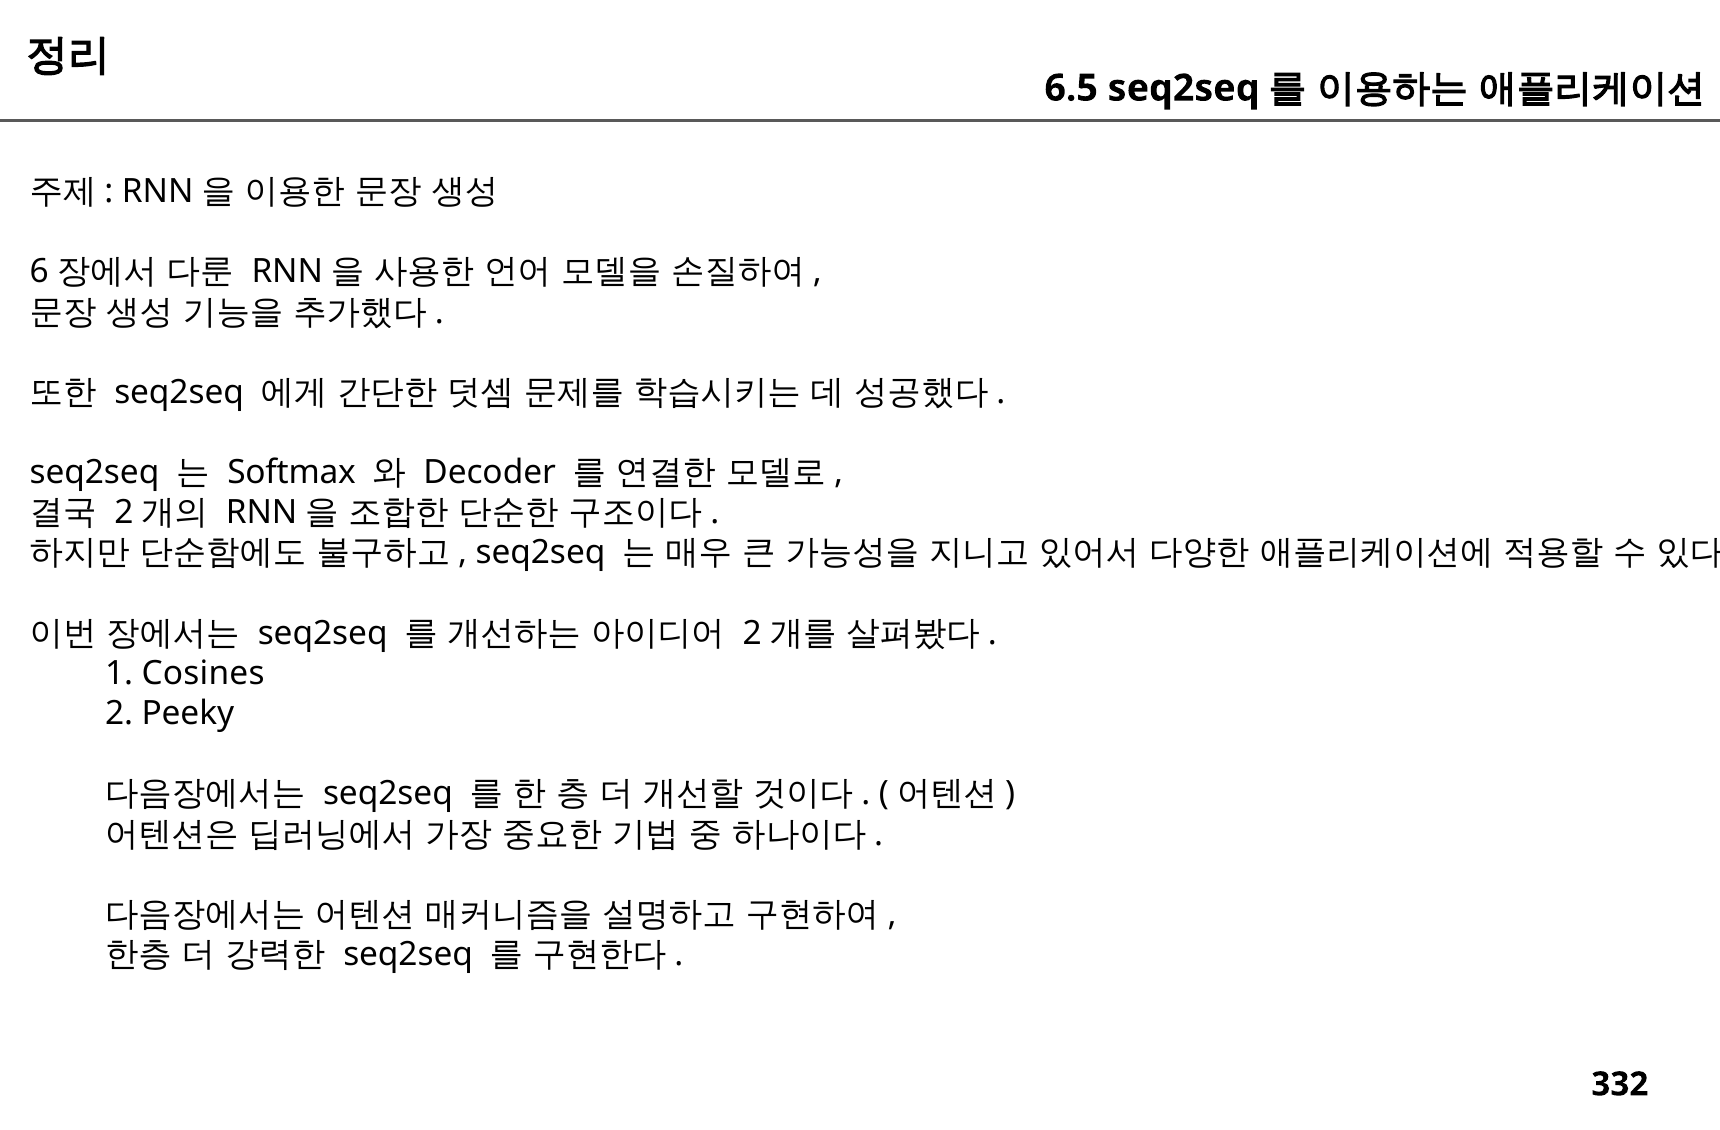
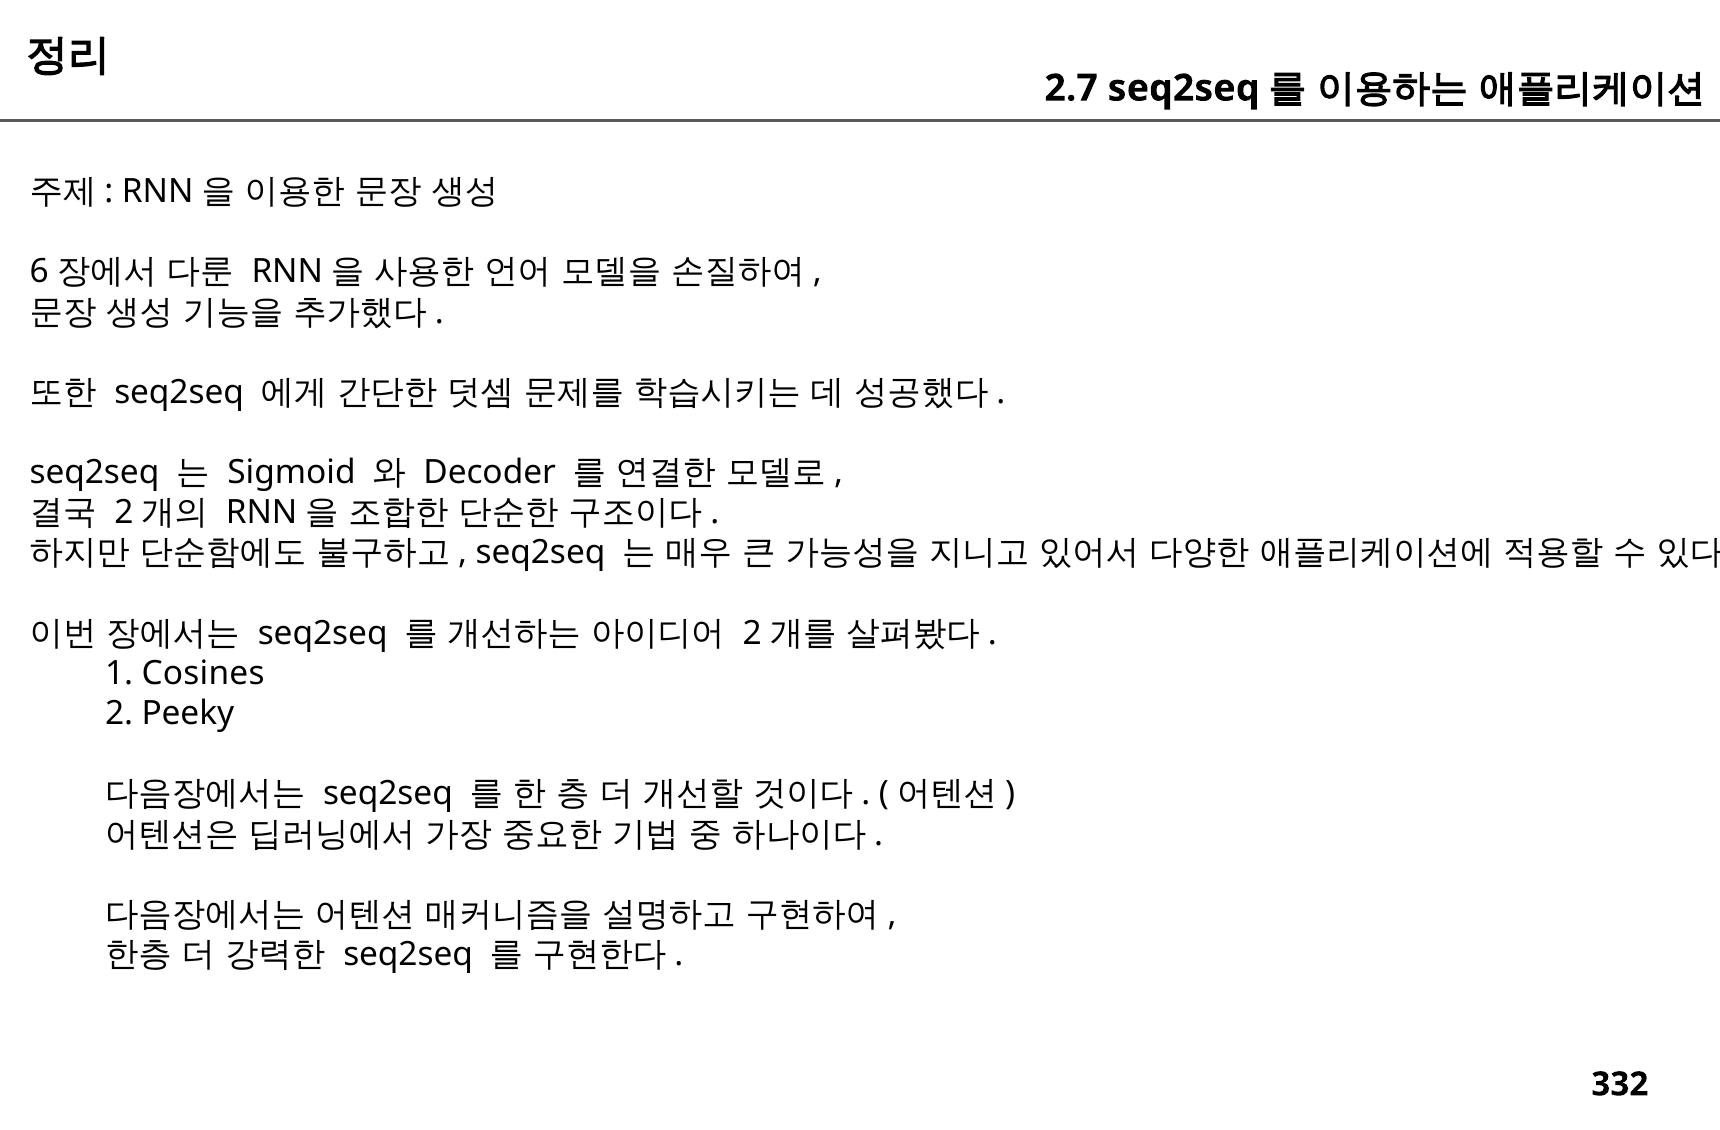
6.5: 6.5 -> 2.7 (1071, 88)
Softmax: Softmax -> Sigmoid (291, 473)
